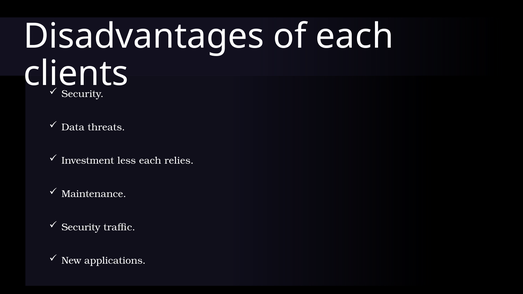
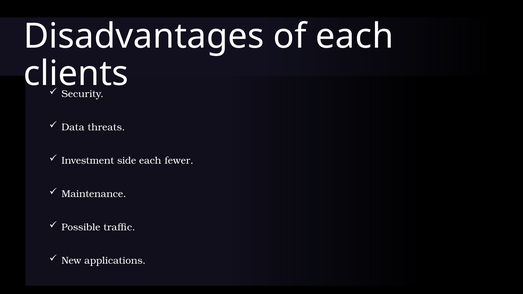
less: less -> side (127, 161)
relies: relies -> fewer (179, 161)
Security: Security -> Possible (81, 227)
